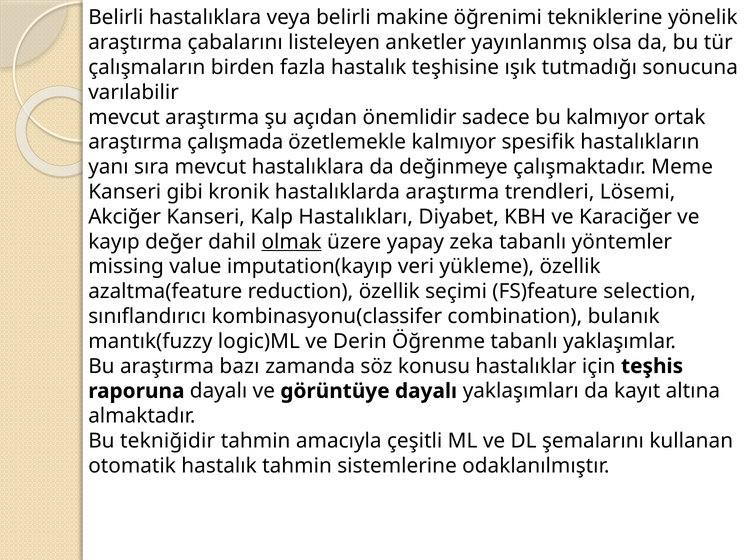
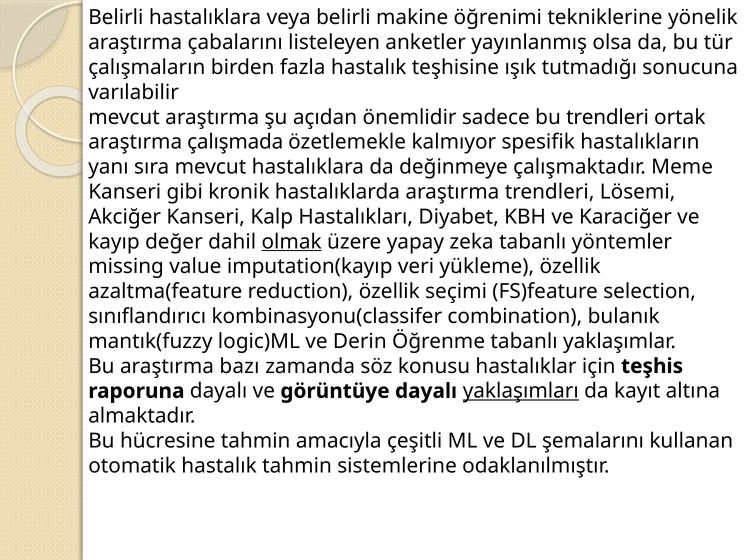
bu kalmıyor: kalmıyor -> trendleri (608, 117)
yaklaşımları underline: none -> present (521, 391)
tekniğidir: tekniğidir -> hücresine (168, 441)
